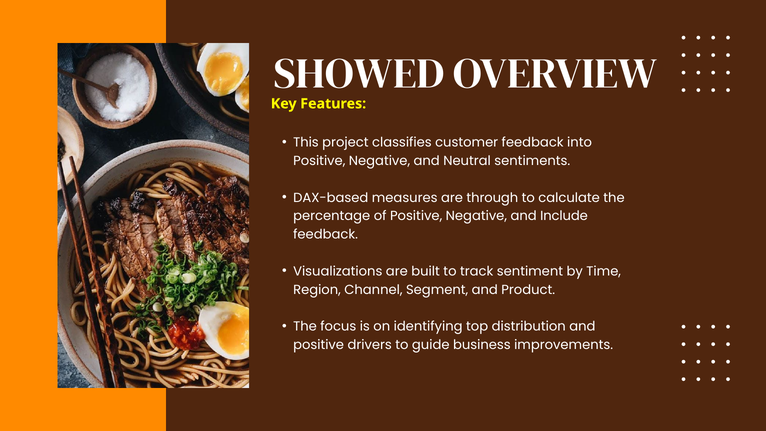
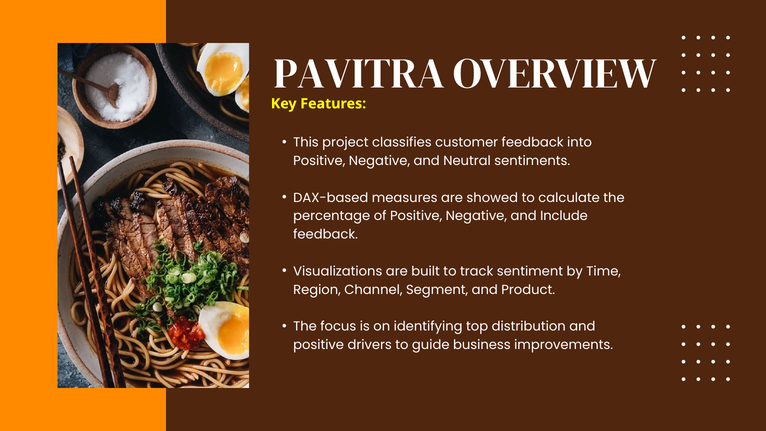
SHOWED: SHOWED -> PAVITRA (359, 74)
through: through -> showed (492, 198)
